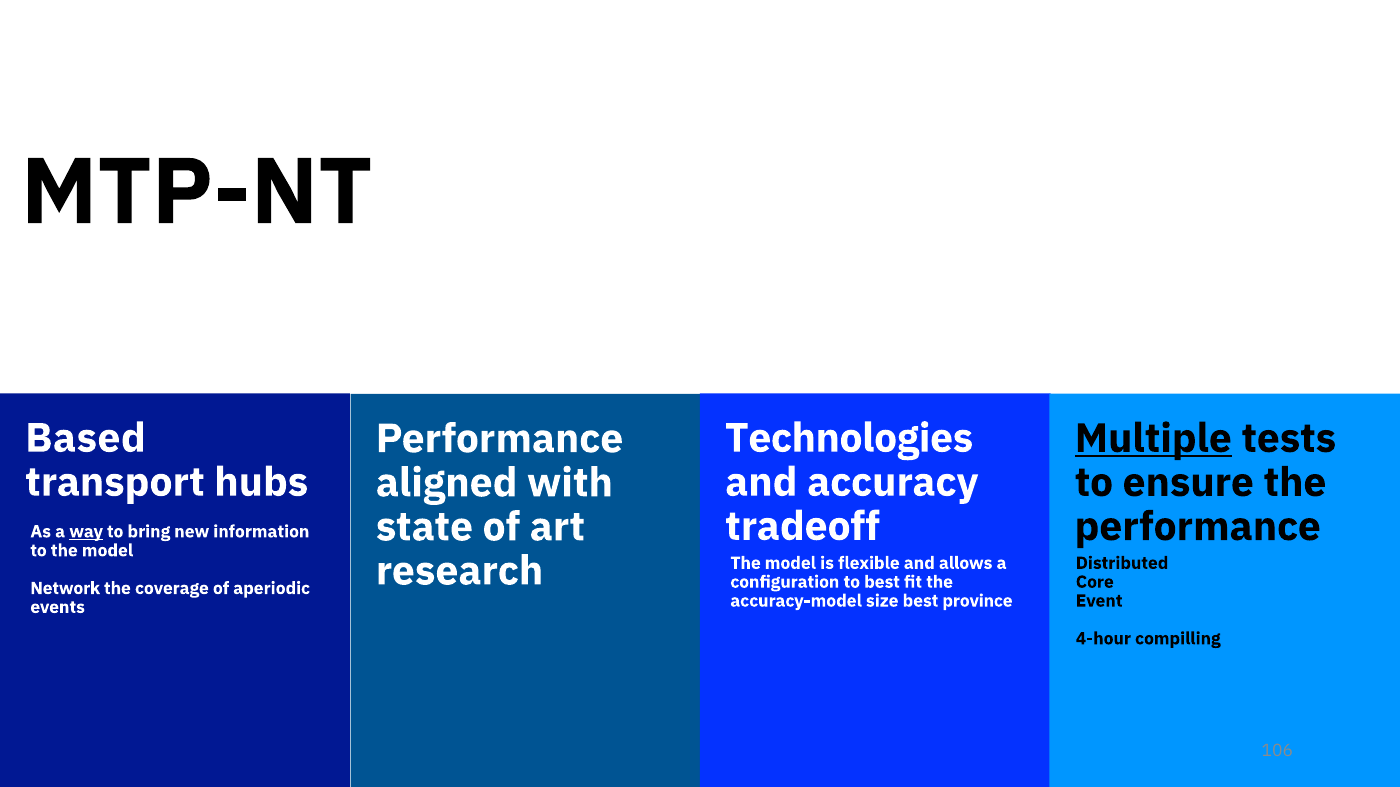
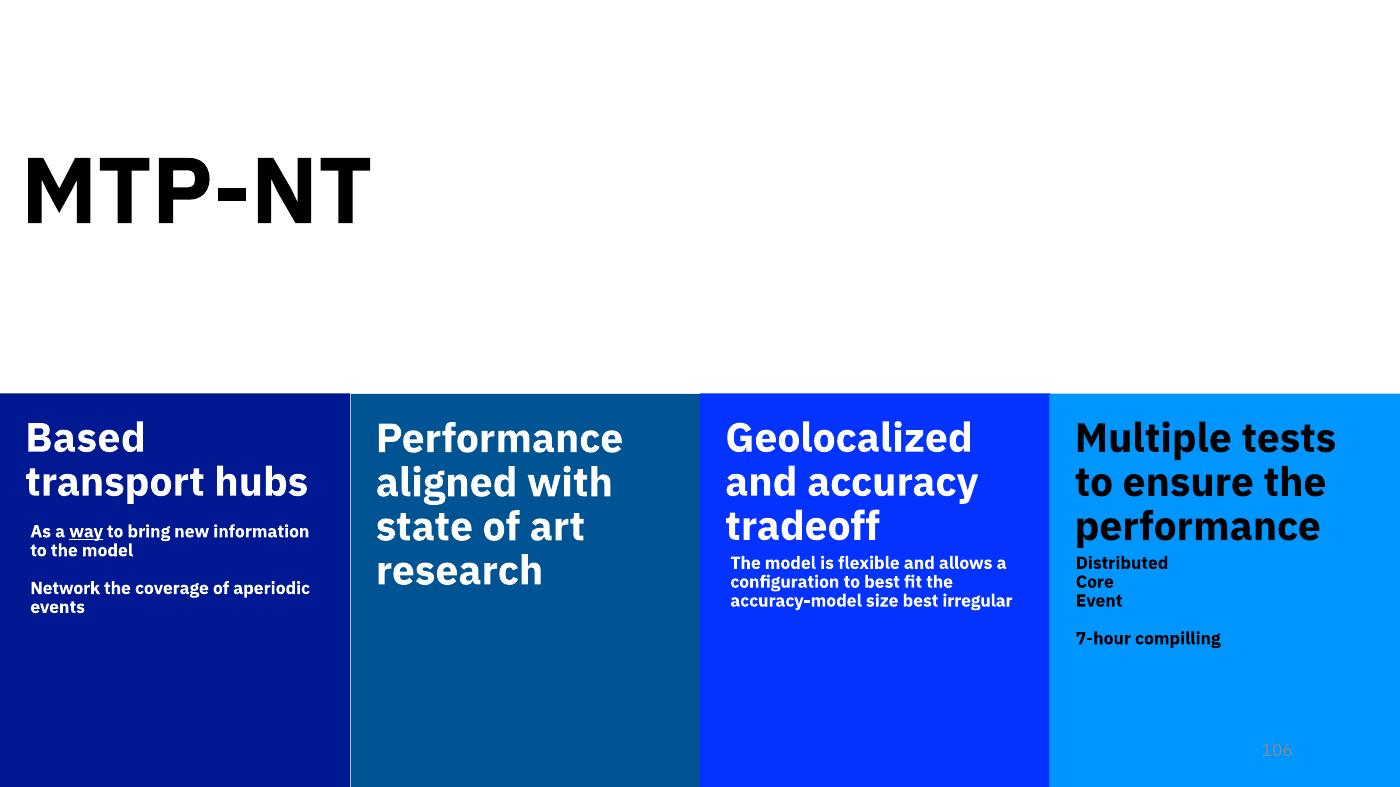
Technologies: Technologies -> Geolocalized (849, 438)
Multiple underline: present -> none (1153, 439)
province: province -> irregular (978, 601)
4-hour: 4-hour -> 7-hour (1103, 639)
